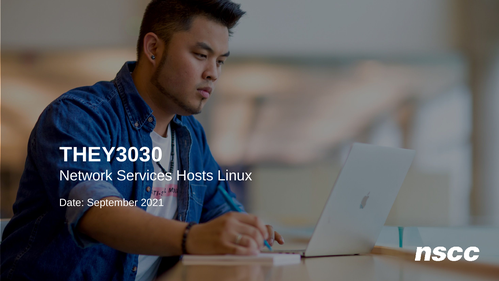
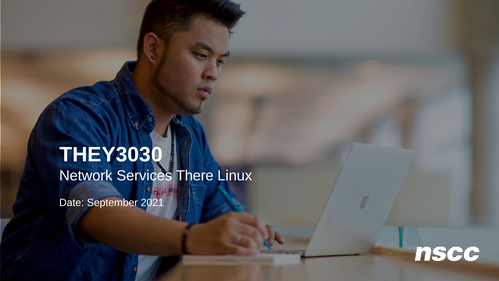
Hosts: Hosts -> There (195, 175)
